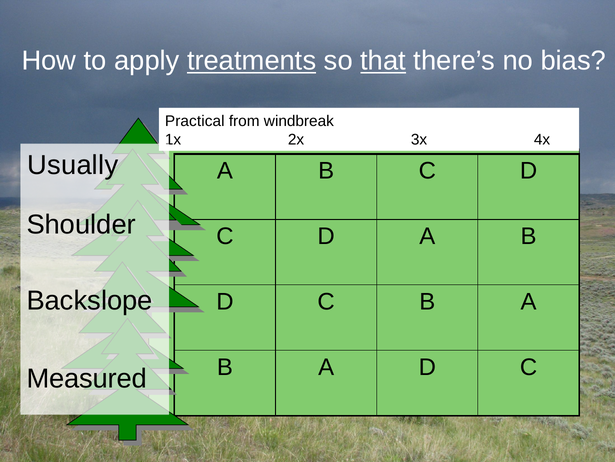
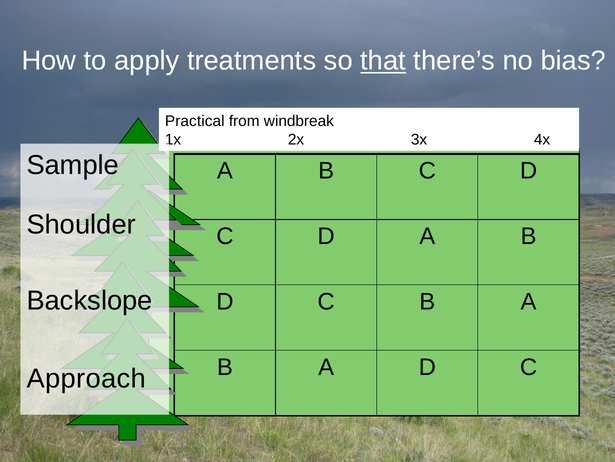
treatments underline: present -> none (252, 61)
Usually: Usually -> Sample (73, 165)
Measured: Measured -> Approach (86, 378)
